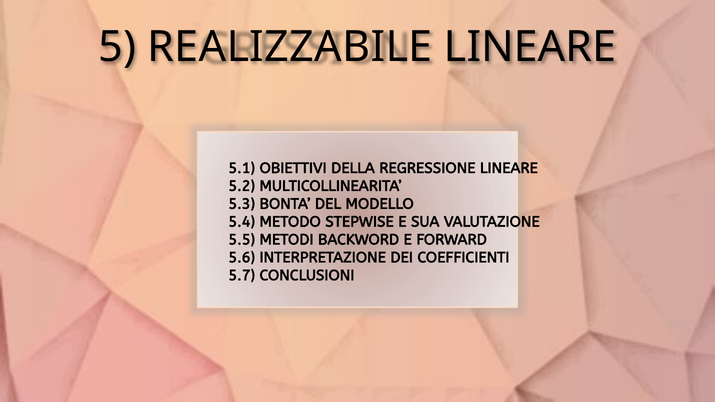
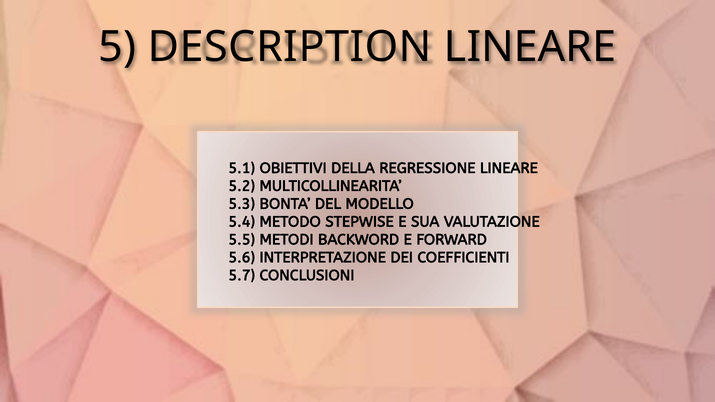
REALIZZABILE: REALIZZABILE -> DESCRIPTION (290, 47)
